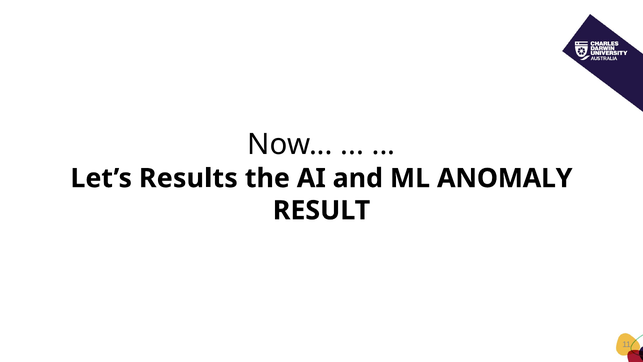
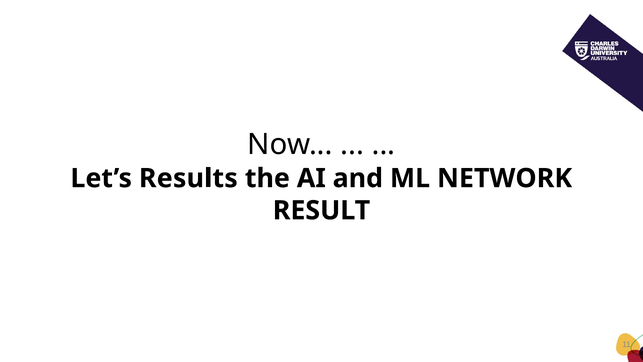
ANOMALY: ANOMALY -> NETWORK (505, 178)
